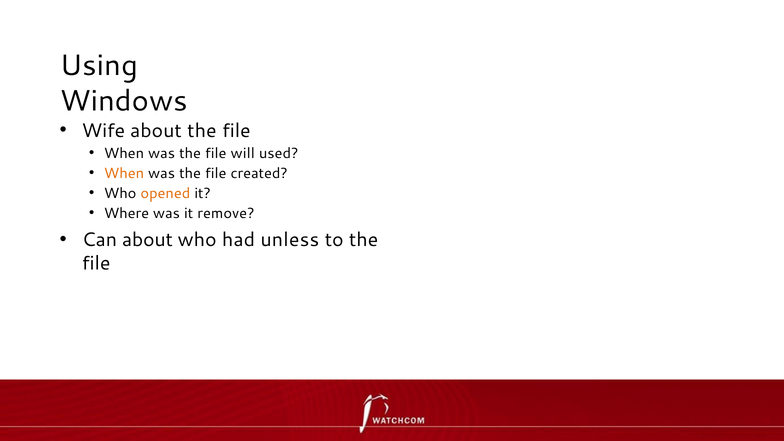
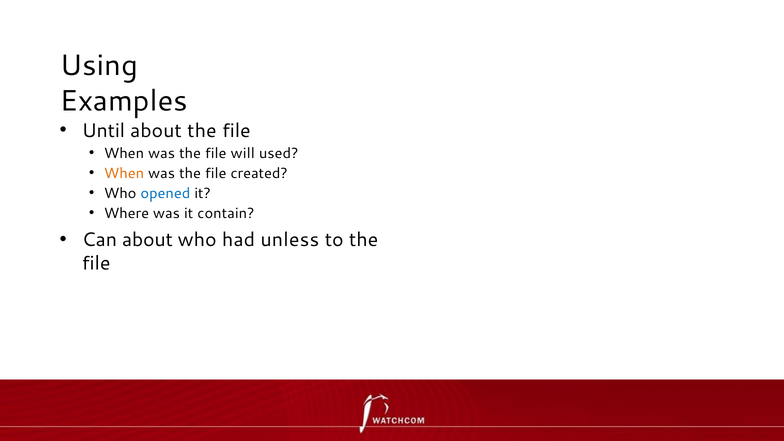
Windows: Windows -> Examples (124, 101)
Wife: Wife -> Until (103, 131)
opened colour: orange -> blue (165, 193)
remove: remove -> contain (226, 213)
